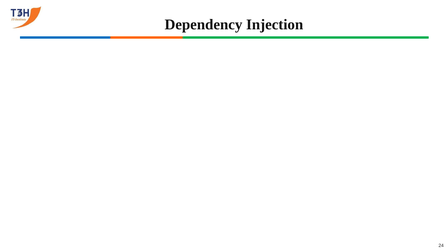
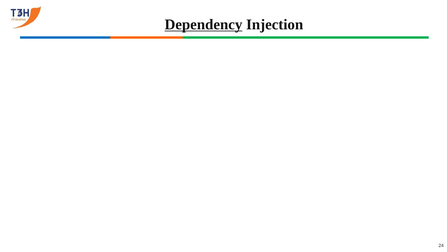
Dependency underline: none -> present (203, 25)
